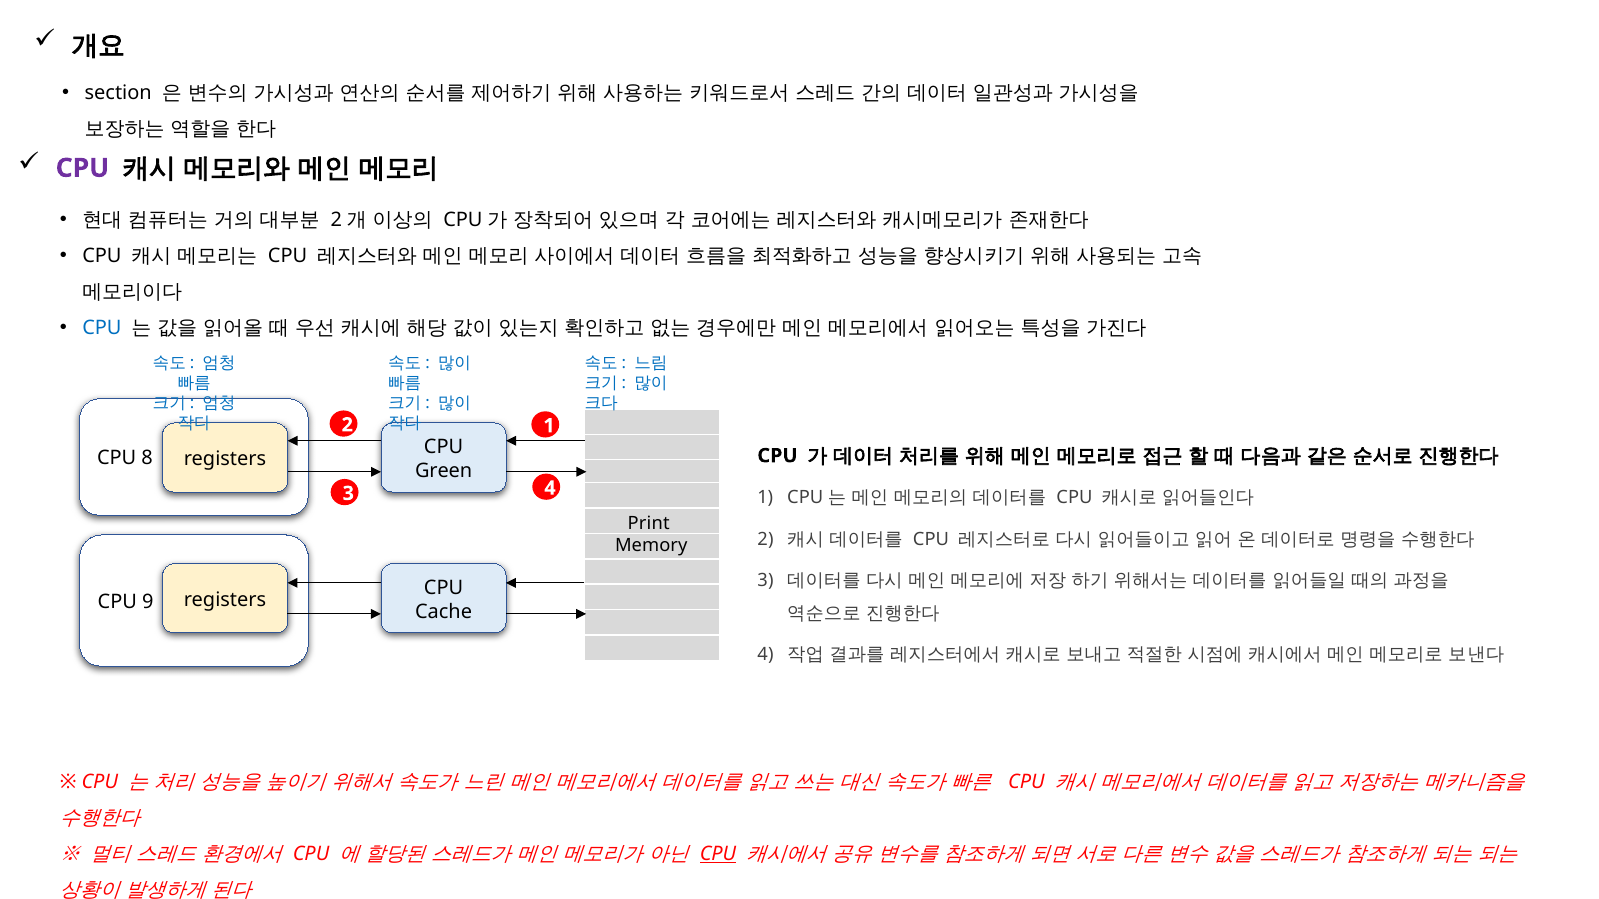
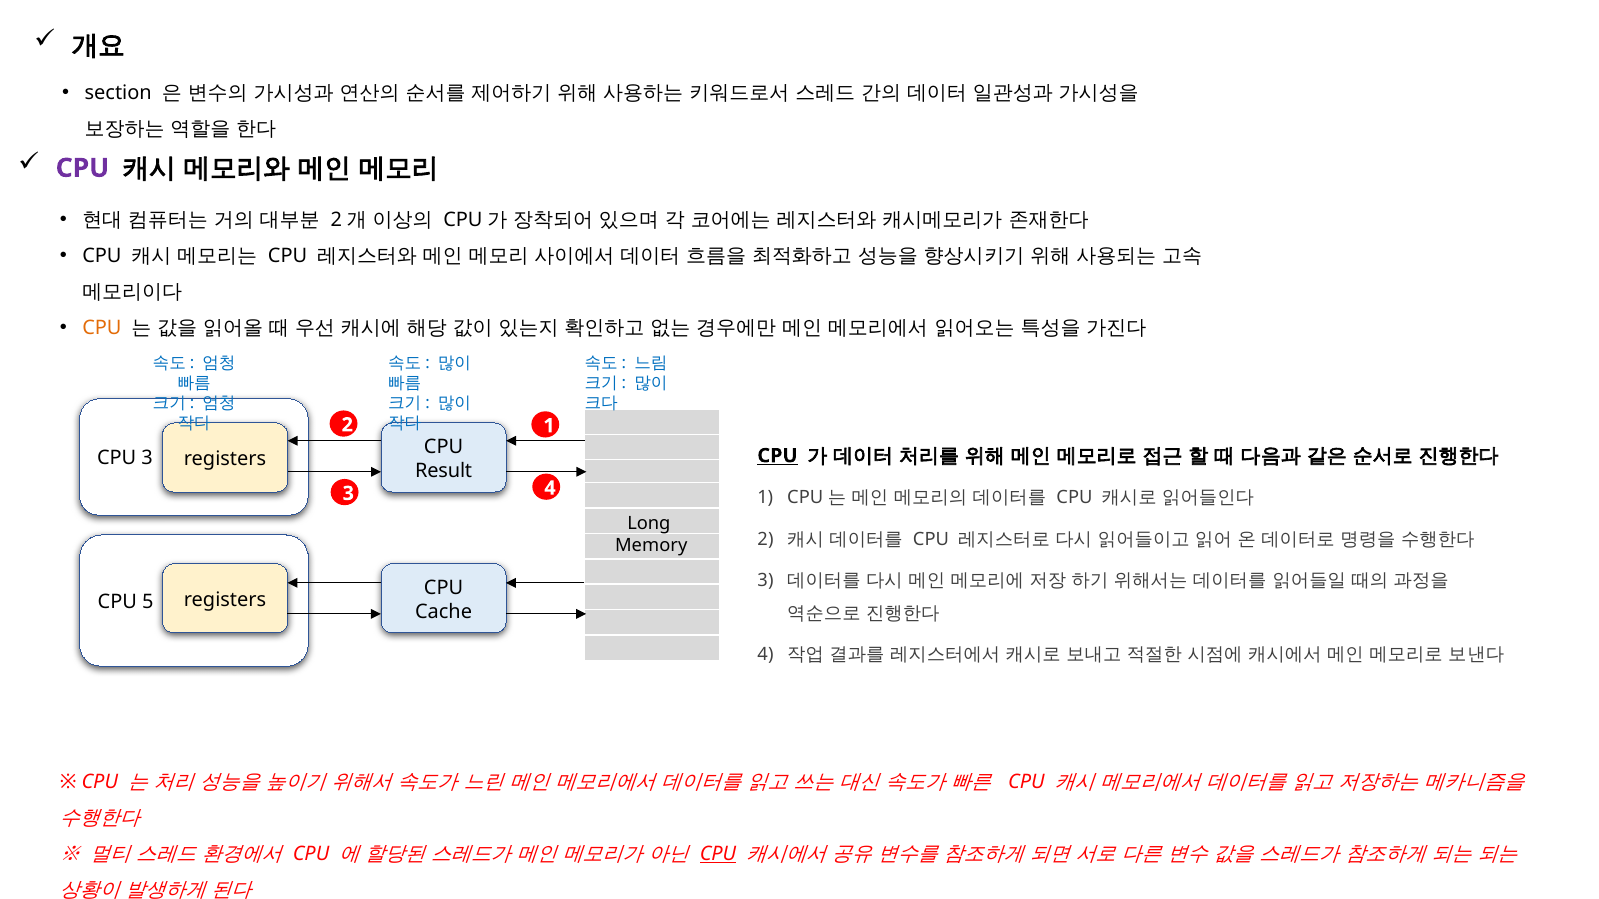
CPU colour: blue -> orange (102, 328)
CPU underline: none -> present (777, 456)
CPU 8: 8 -> 3 (147, 459)
Green: Green -> Result (444, 471)
Print: Print -> Long (649, 523)
9: 9 -> 5 (148, 602)
